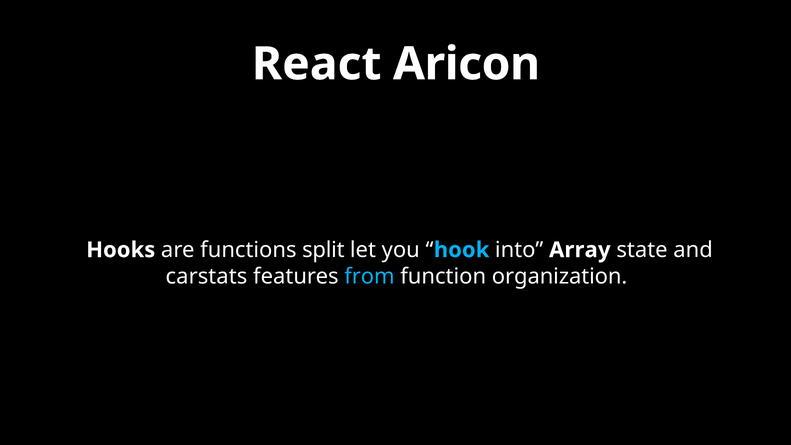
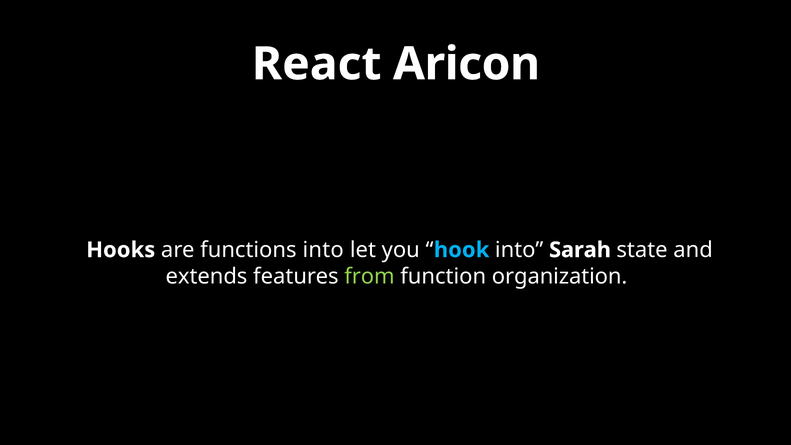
functions split: split -> into (323, 250)
Array: Array -> Sarah (580, 250)
carstats: carstats -> extends (207, 276)
from colour: light blue -> light green (369, 276)
